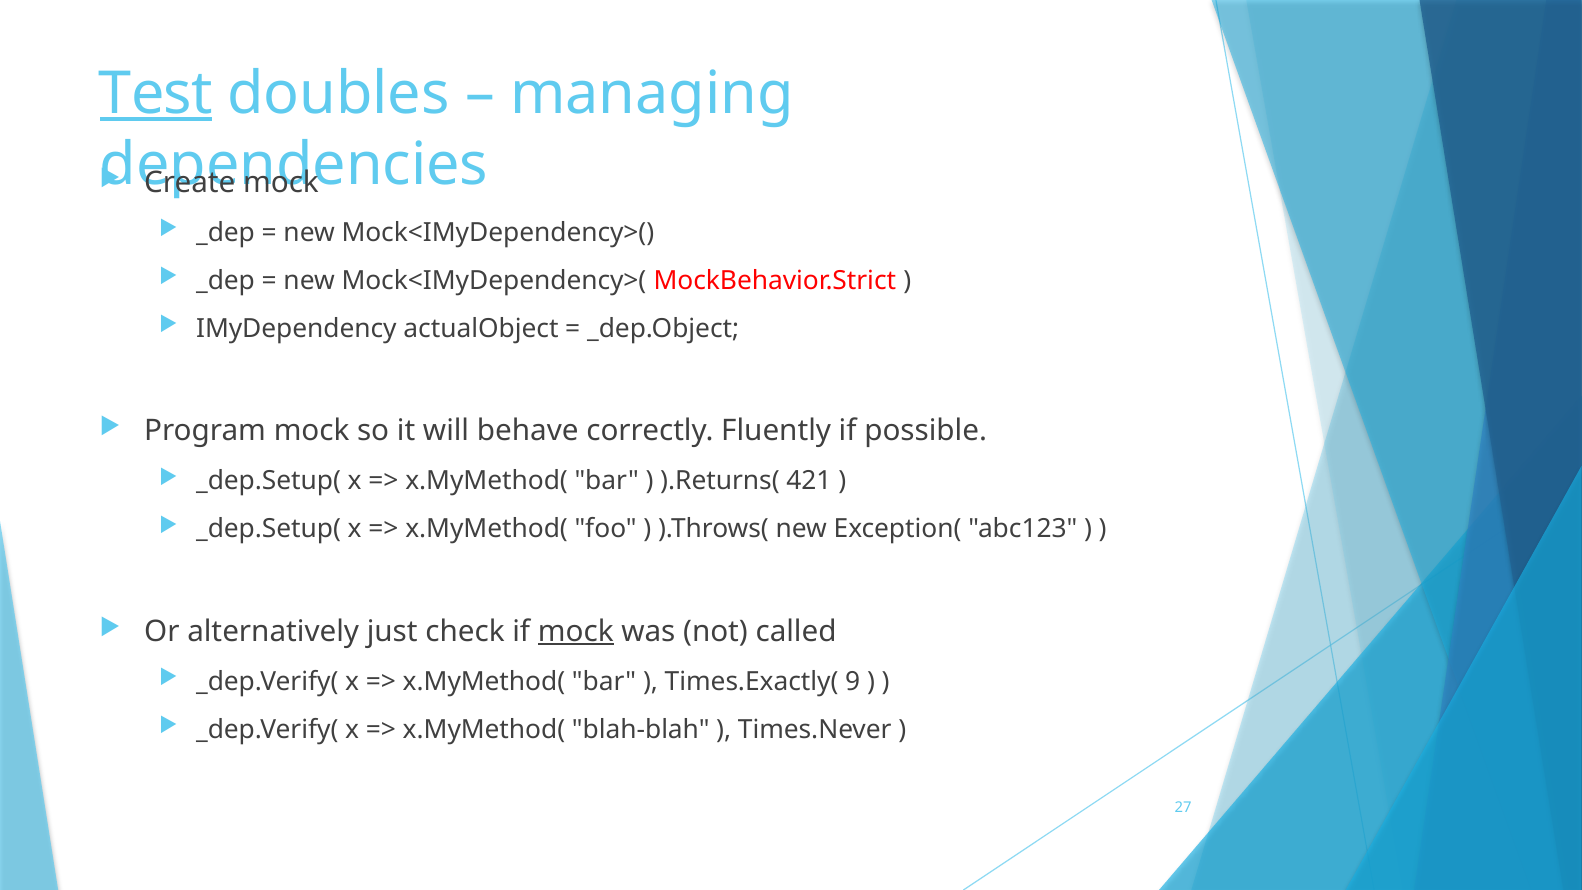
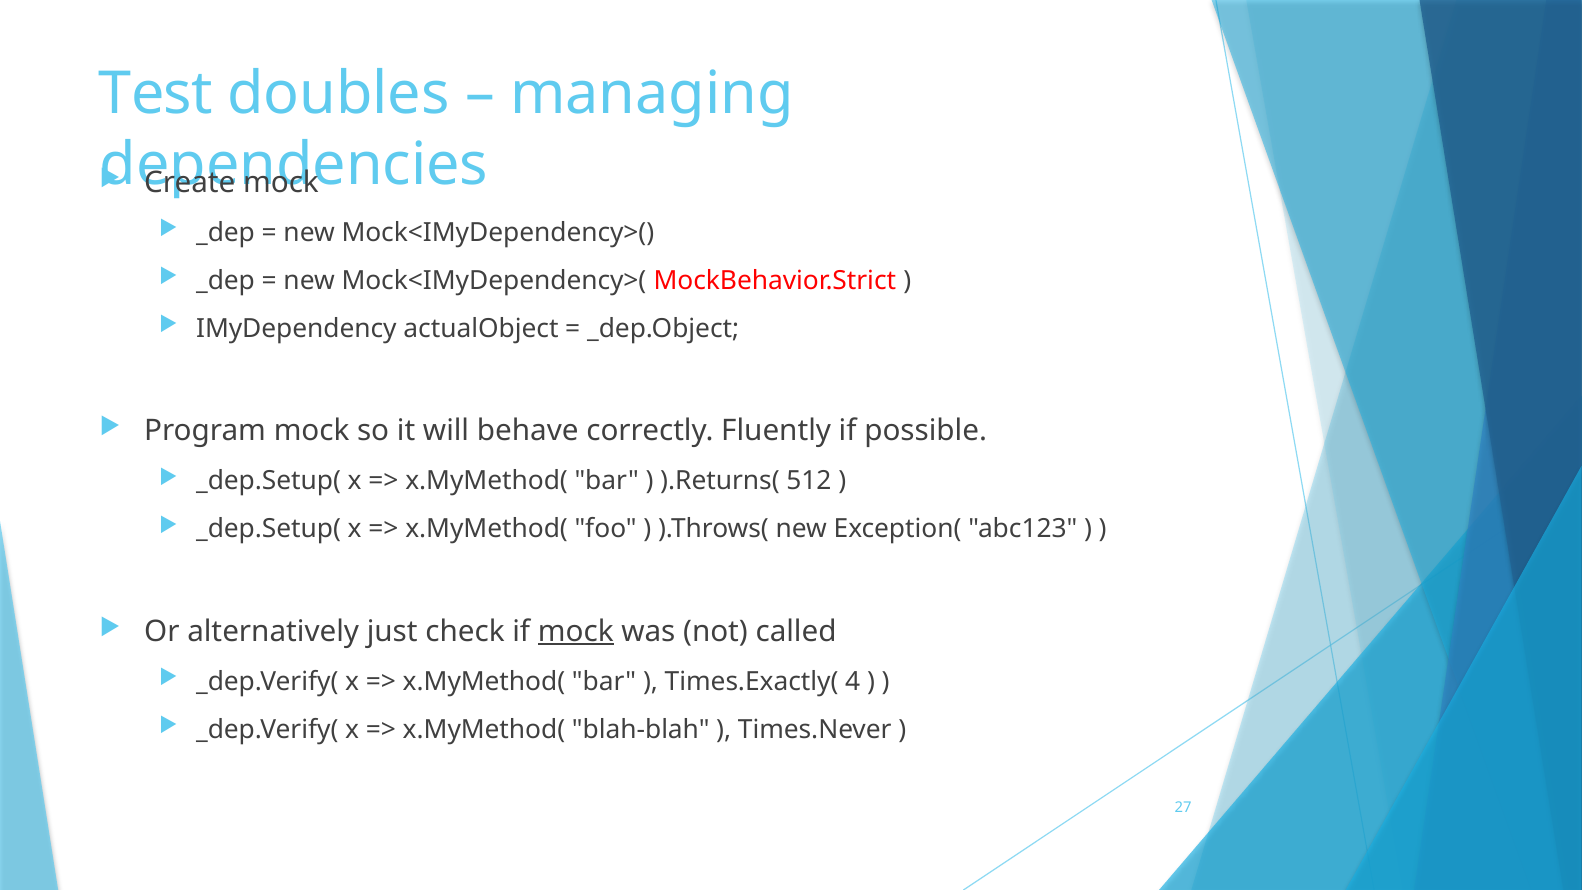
Test underline: present -> none (156, 93)
421: 421 -> 512 (809, 481)
9: 9 -> 4 (853, 681)
